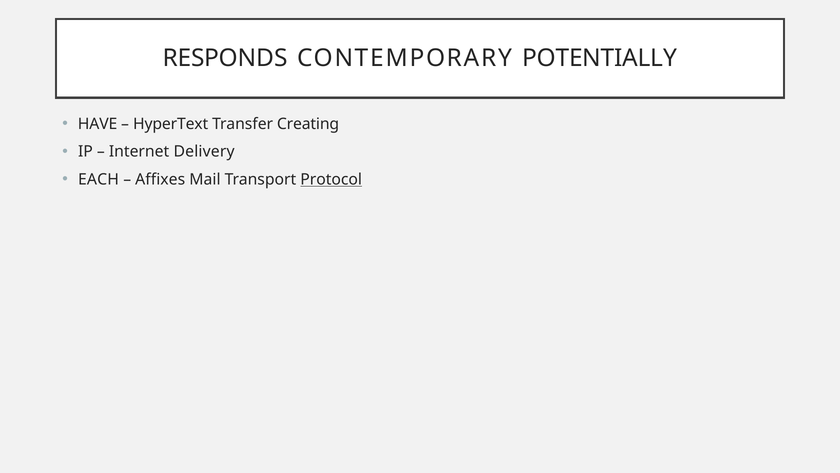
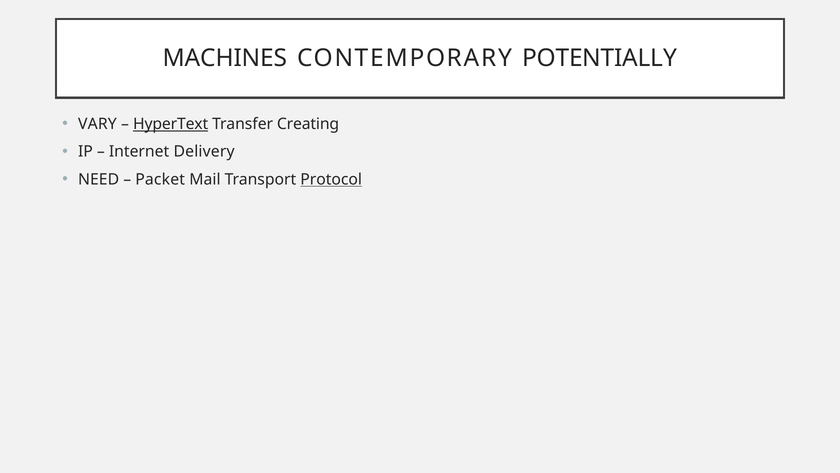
RESPONDS: RESPONDS -> MACHINES (225, 58)
HAVE: HAVE -> VARY (97, 124)
HyperText underline: none -> present (171, 124)
EACH: EACH -> NEED (99, 179)
Affixes: Affixes -> Packet (160, 179)
